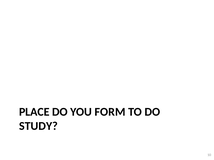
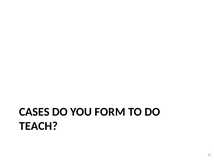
PLACE: PLACE -> CASES (34, 112)
STUDY: STUDY -> TEACH (38, 126)
